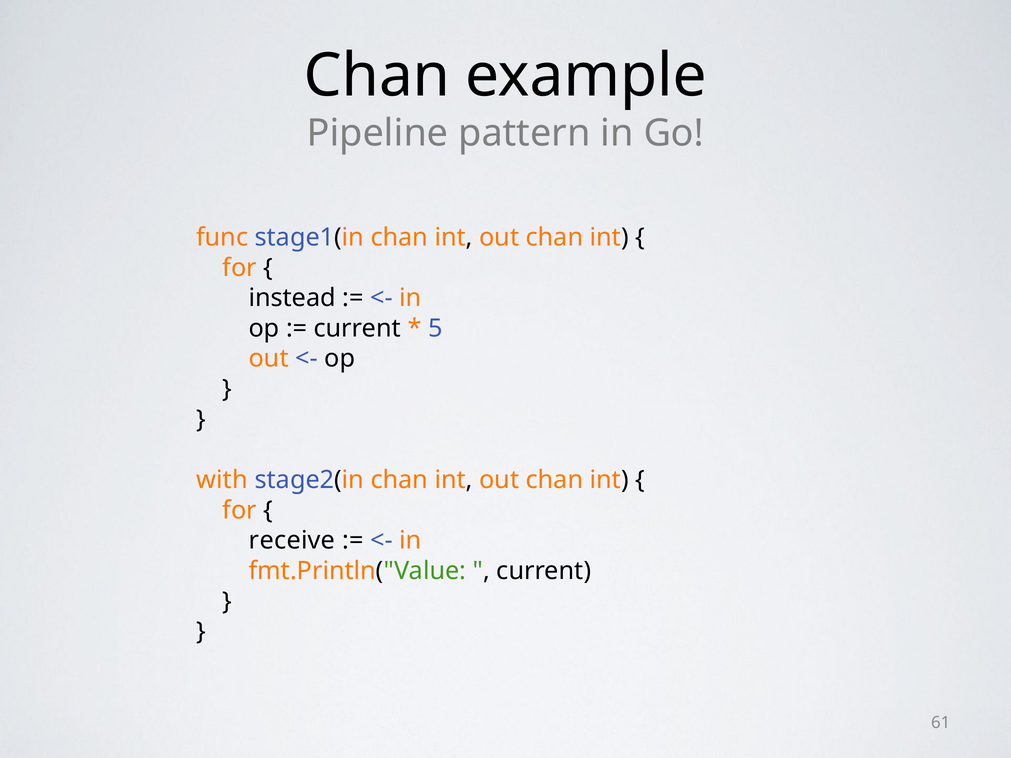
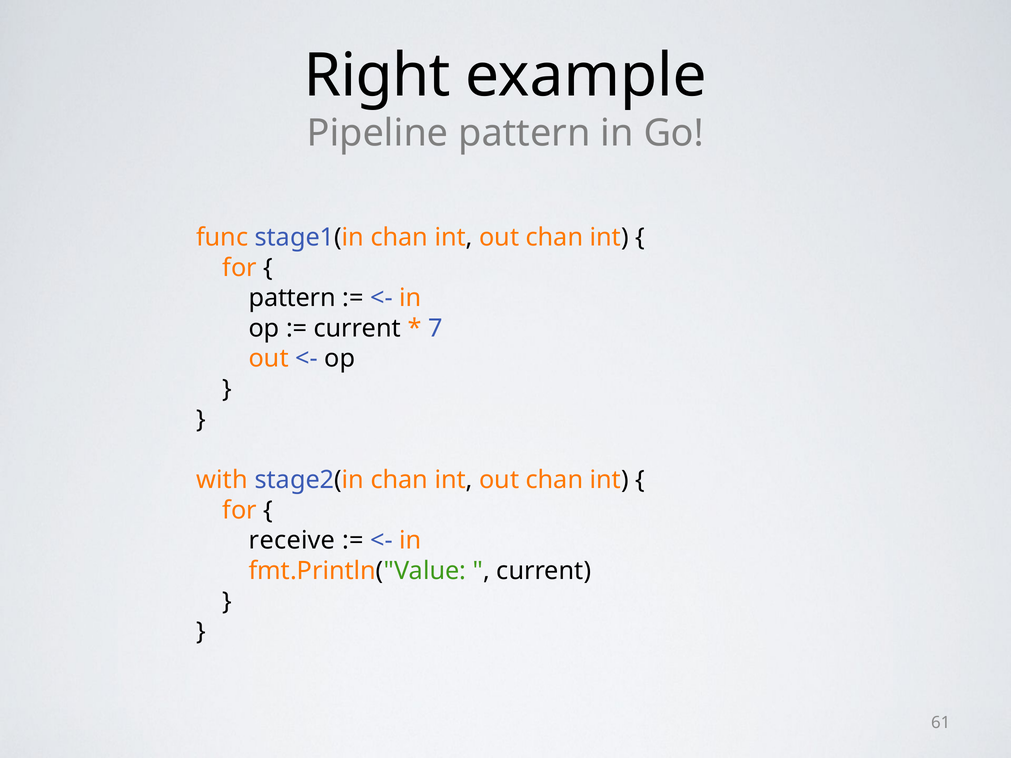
Chan: Chan -> Right (377, 76)
instead: instead -> pattern (292, 298)
5: 5 -> 7 (435, 328)
